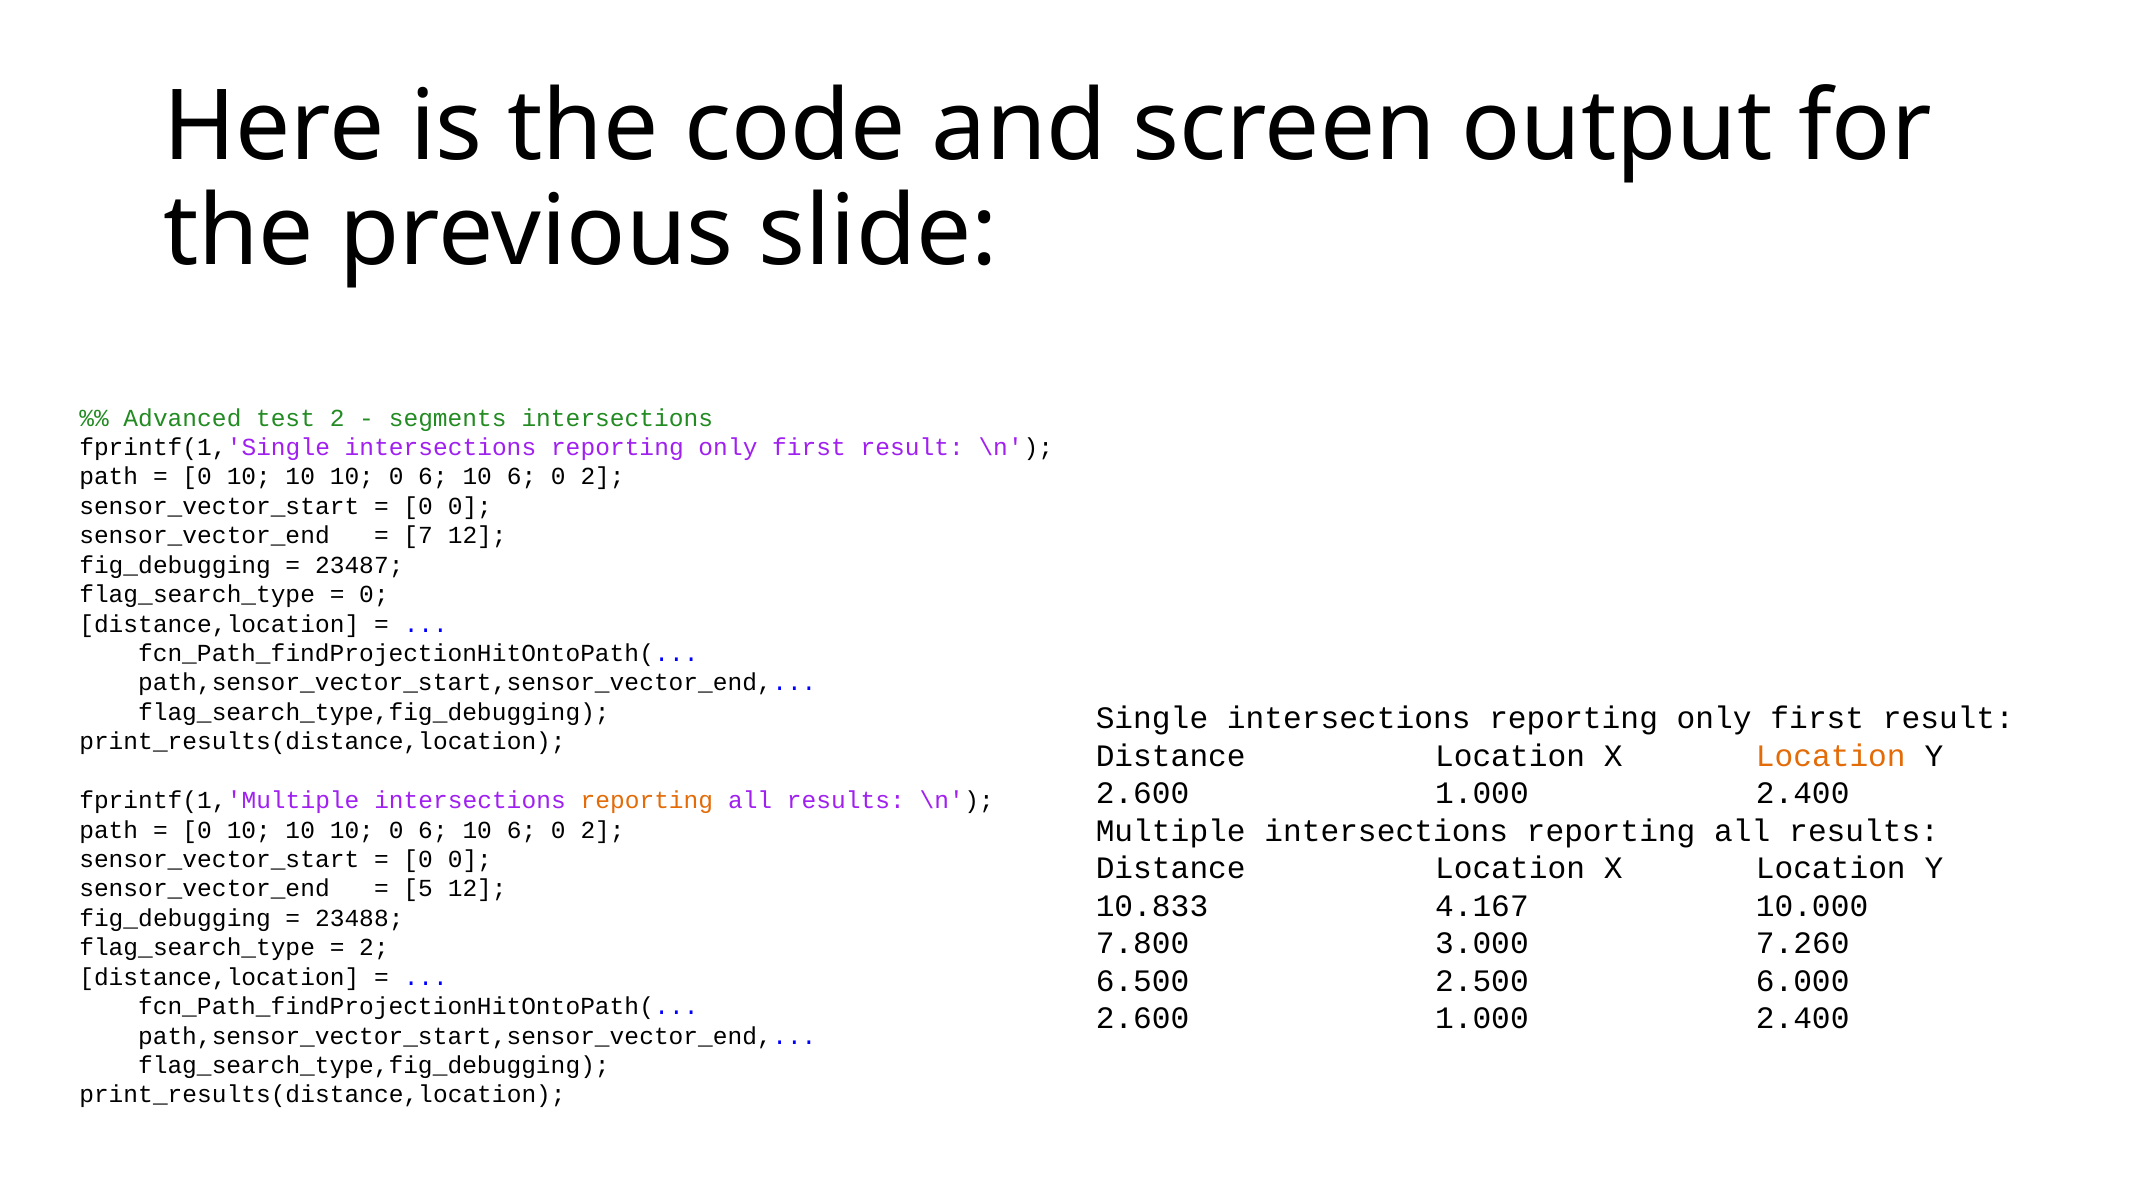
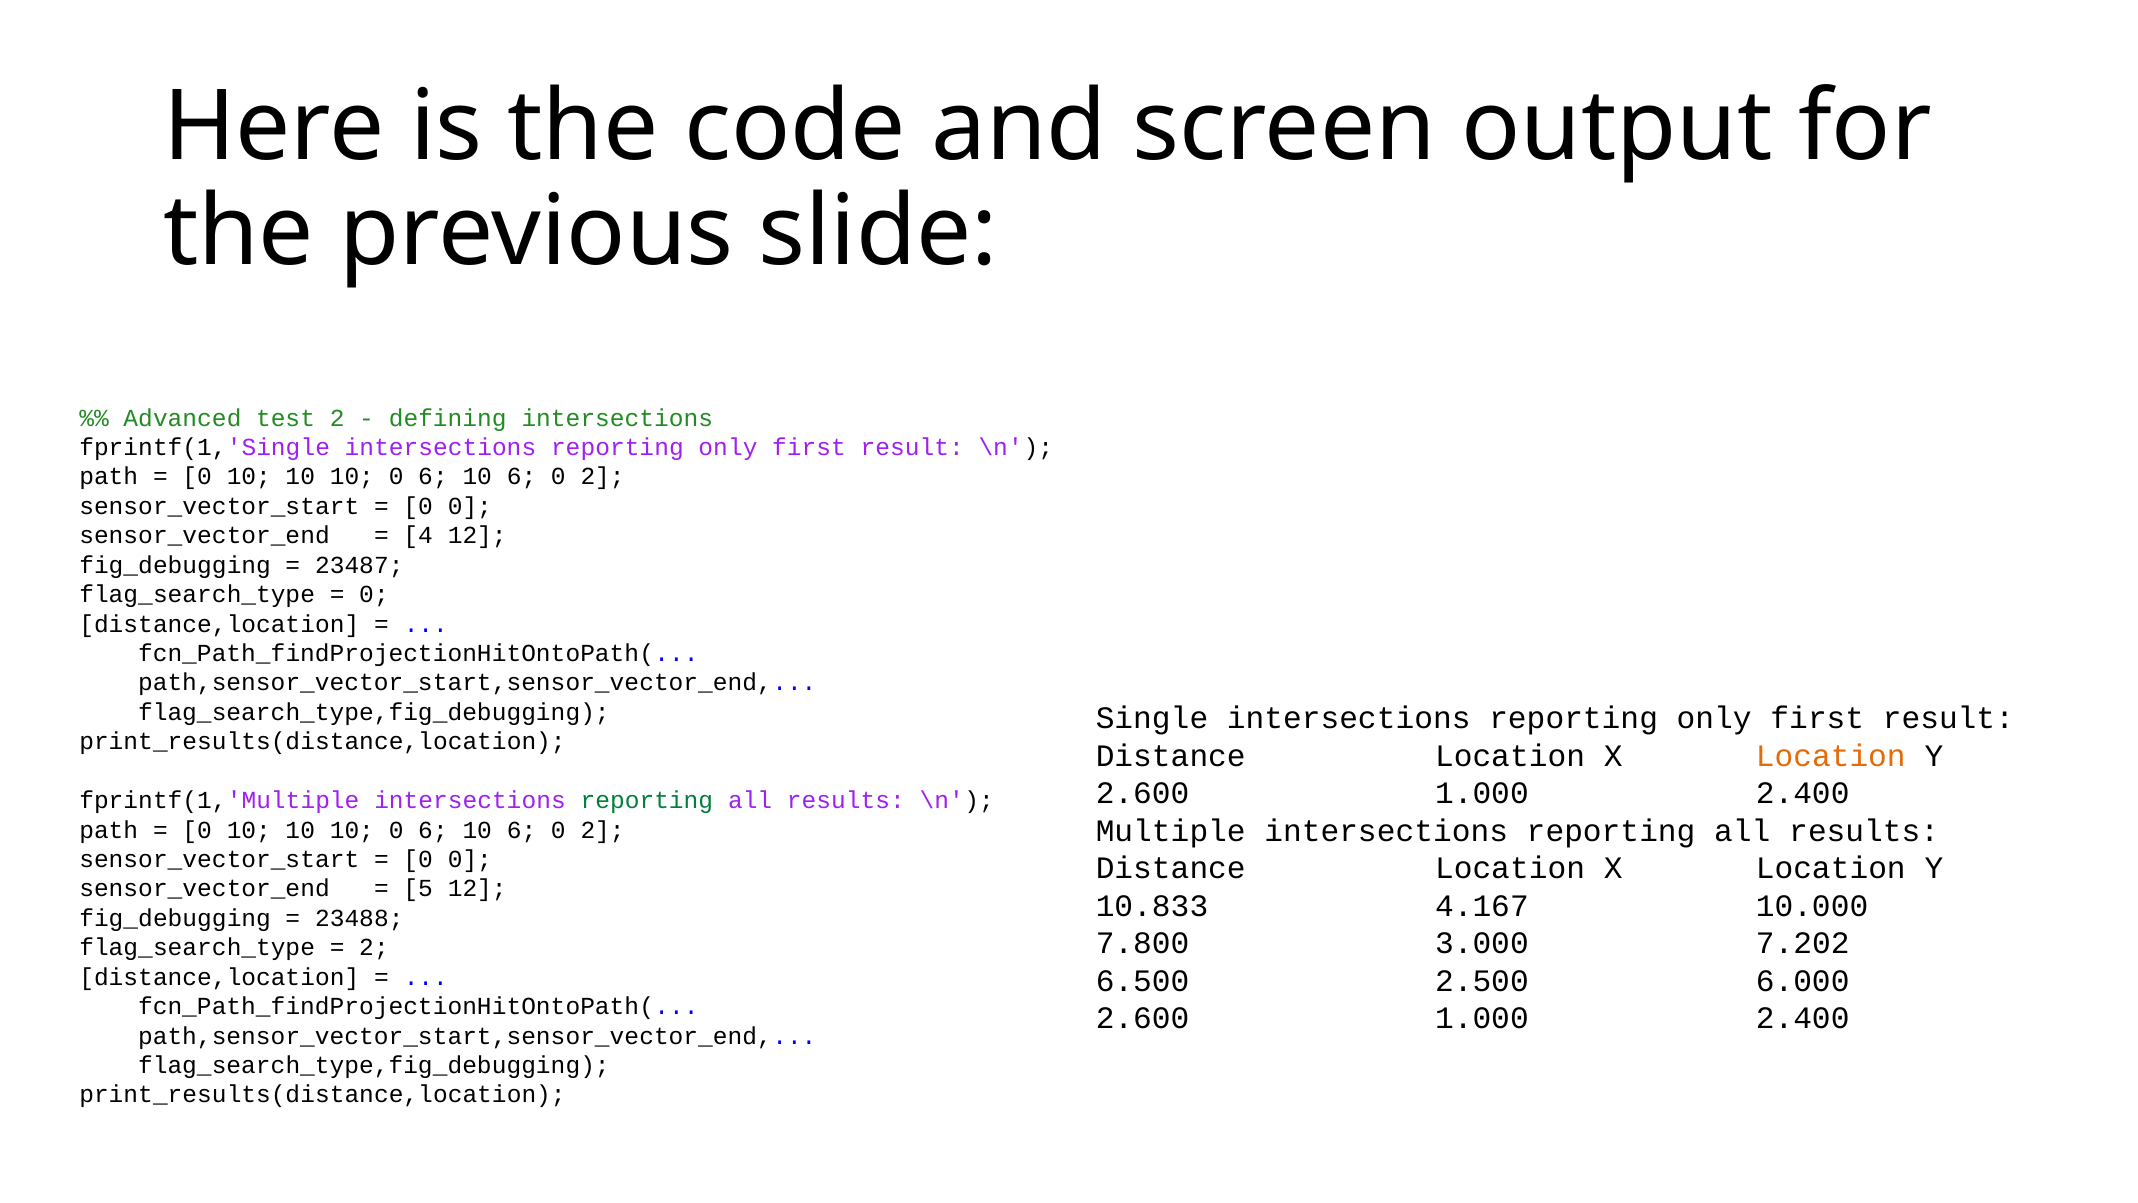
segments: segments -> defining (448, 418)
7: 7 -> 4 (418, 536)
reporting colour: orange -> green (647, 800)
7.260: 7.260 -> 7.202 (1803, 943)
